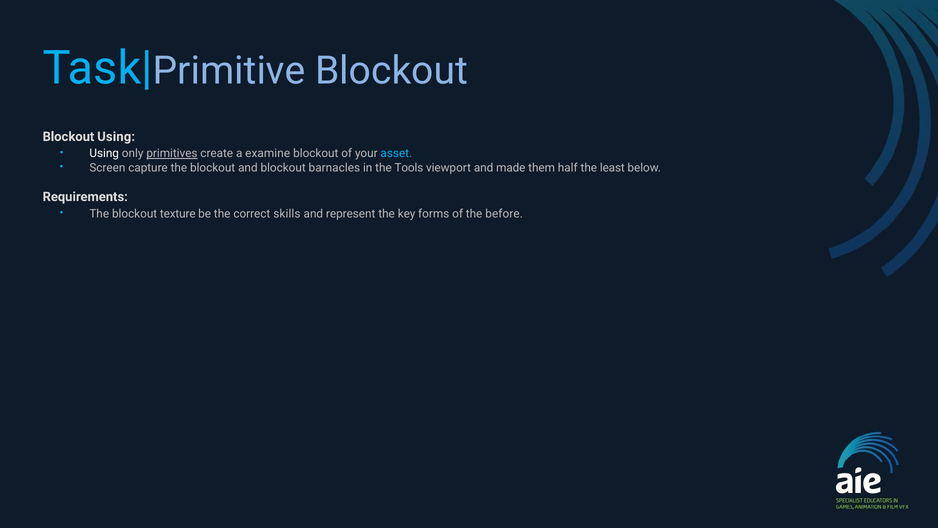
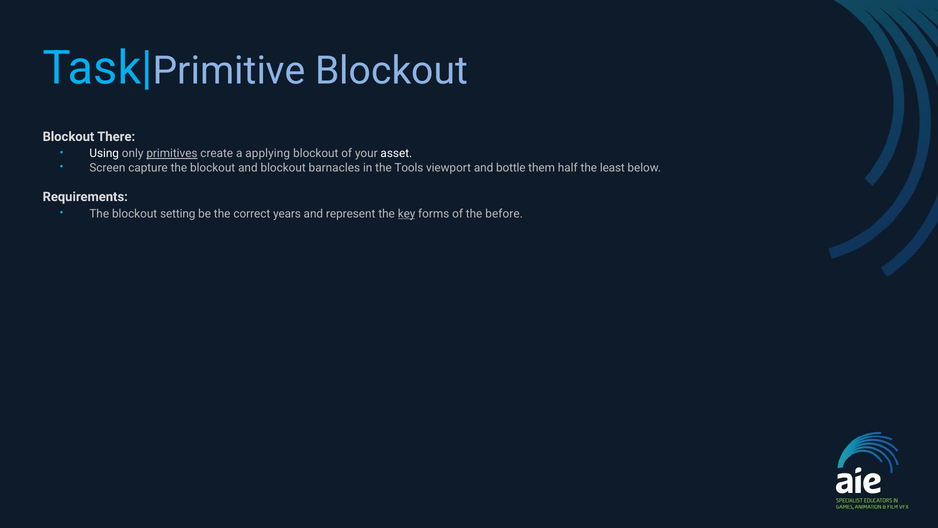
Blockout Using: Using -> There (116, 137)
examine: examine -> applying (268, 153)
asset colour: light blue -> white (396, 153)
made: made -> bottle (511, 168)
texture: texture -> setting (178, 214)
skills: skills -> years (287, 214)
key underline: none -> present (407, 214)
